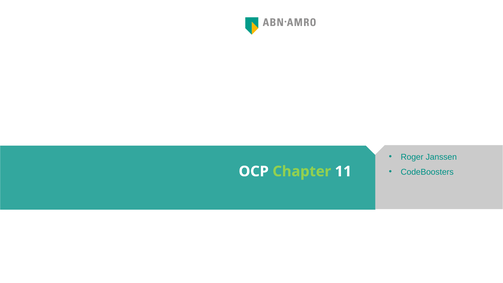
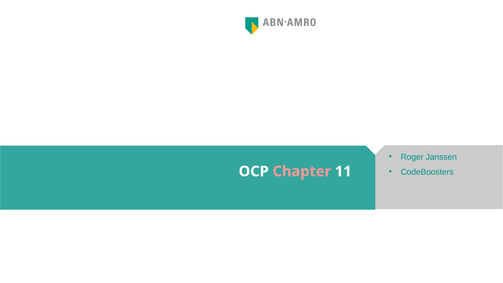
Chapter colour: light green -> pink (302, 171)
